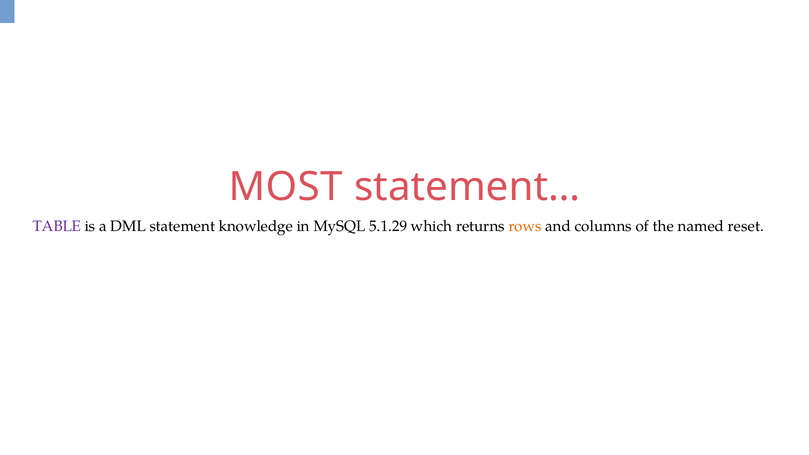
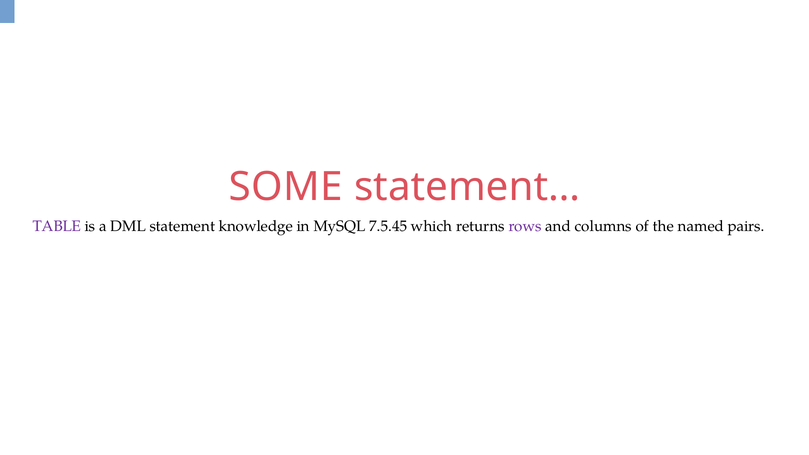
MOST: MOST -> SOME (286, 187)
5.1.29: 5.1.29 -> 7.5.45 (388, 226)
rows colour: orange -> purple (525, 226)
reset: reset -> pairs (746, 226)
